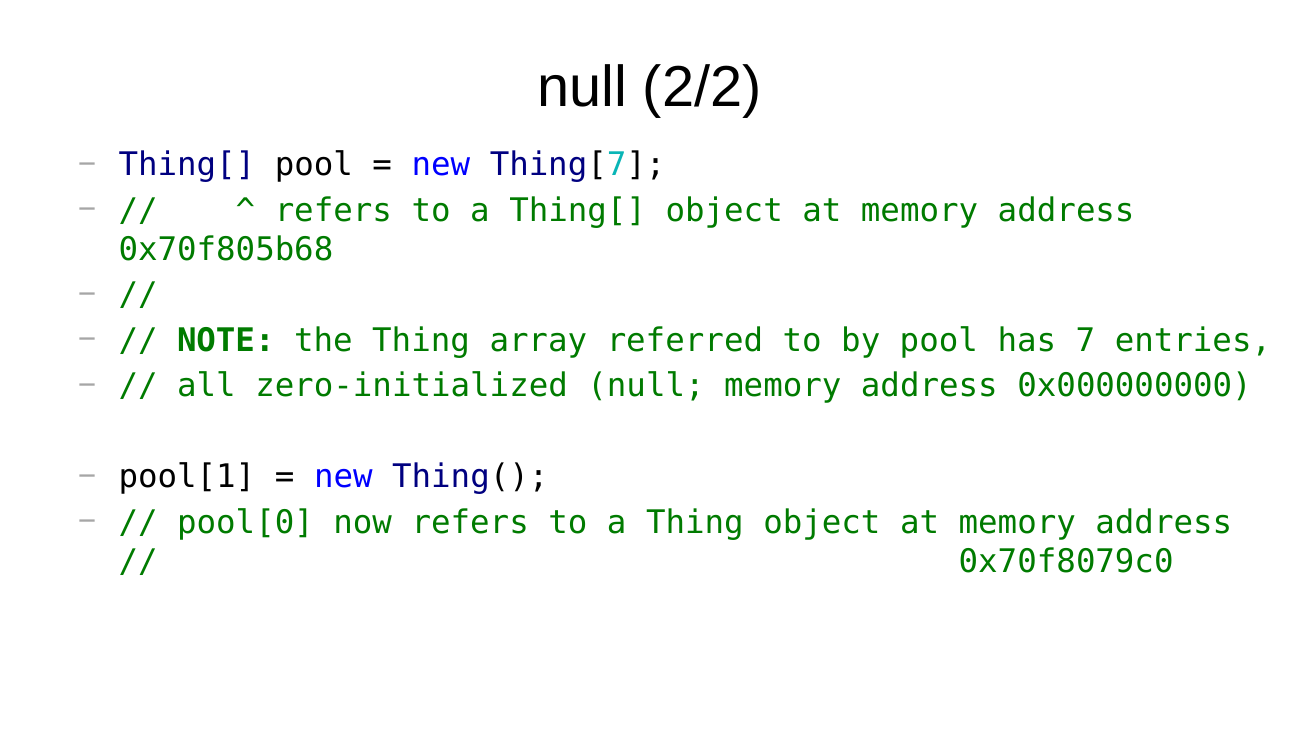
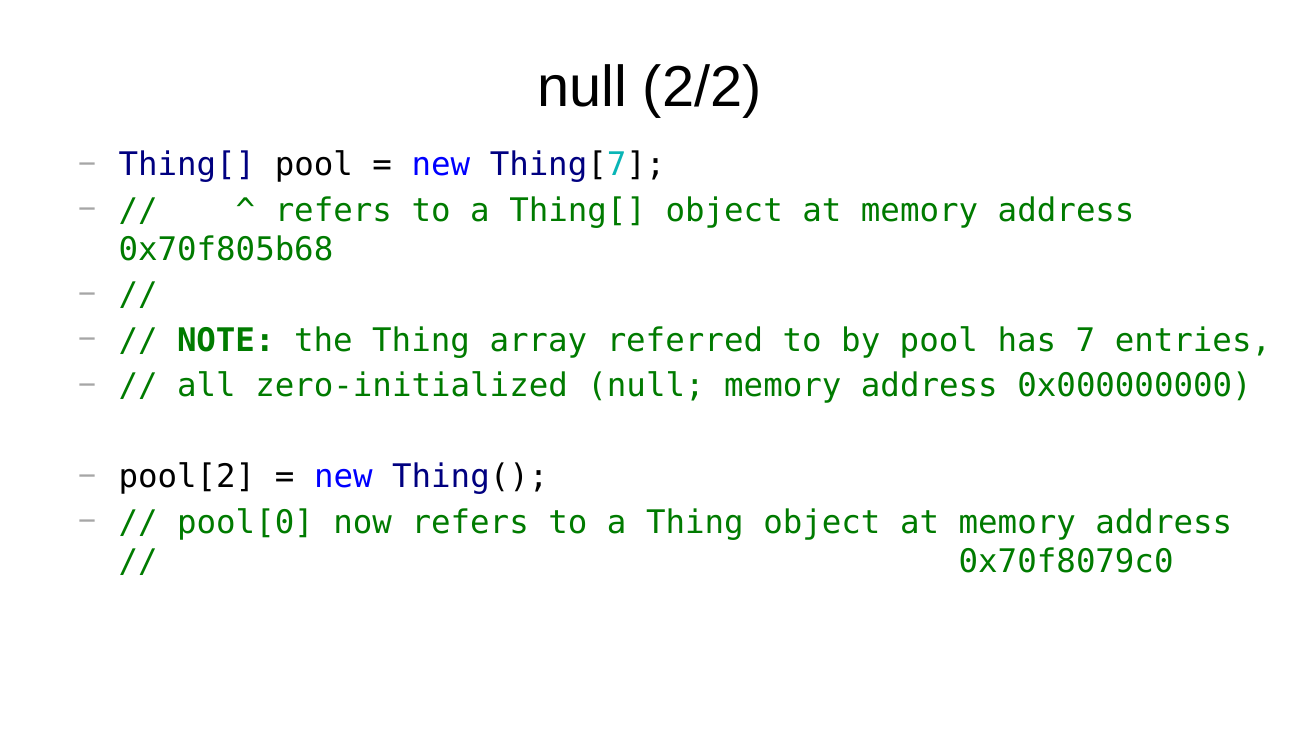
pool[1: pool[1 -> pool[2 (187, 477)
